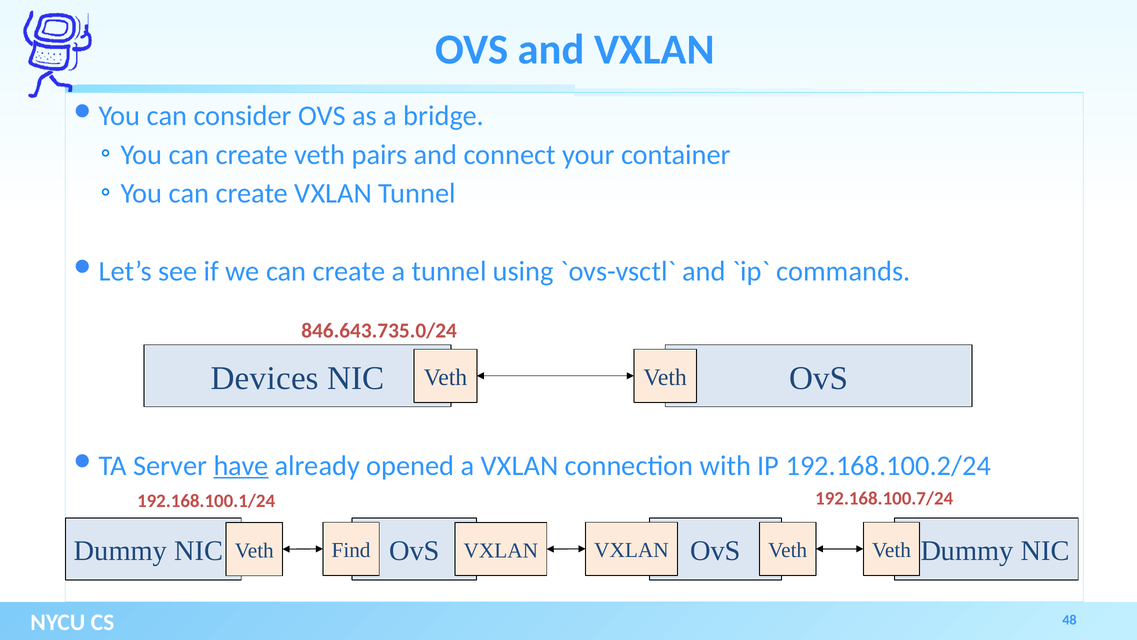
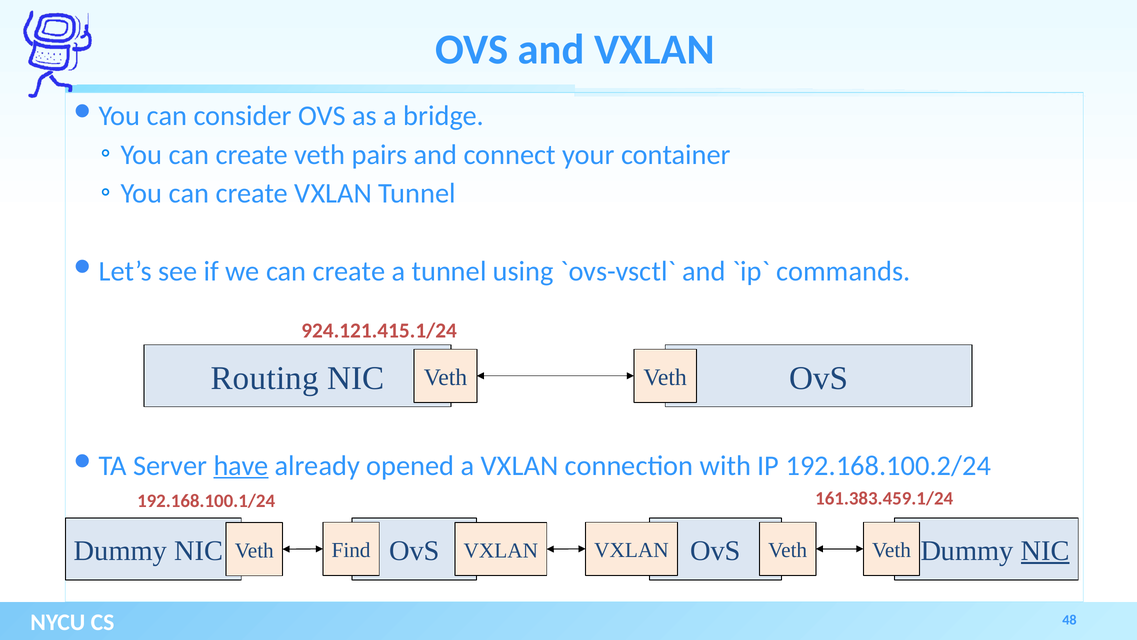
846.643.735.0/24: 846.643.735.0/24 -> 924.121.415.1/24 (379, 330)
Devices: Devices -> Routing (265, 378)
192.168.100.7/24: 192.168.100.7/24 -> 161.383.459.1/24 (884, 498)
NIC underline: none -> present (1045, 550)
